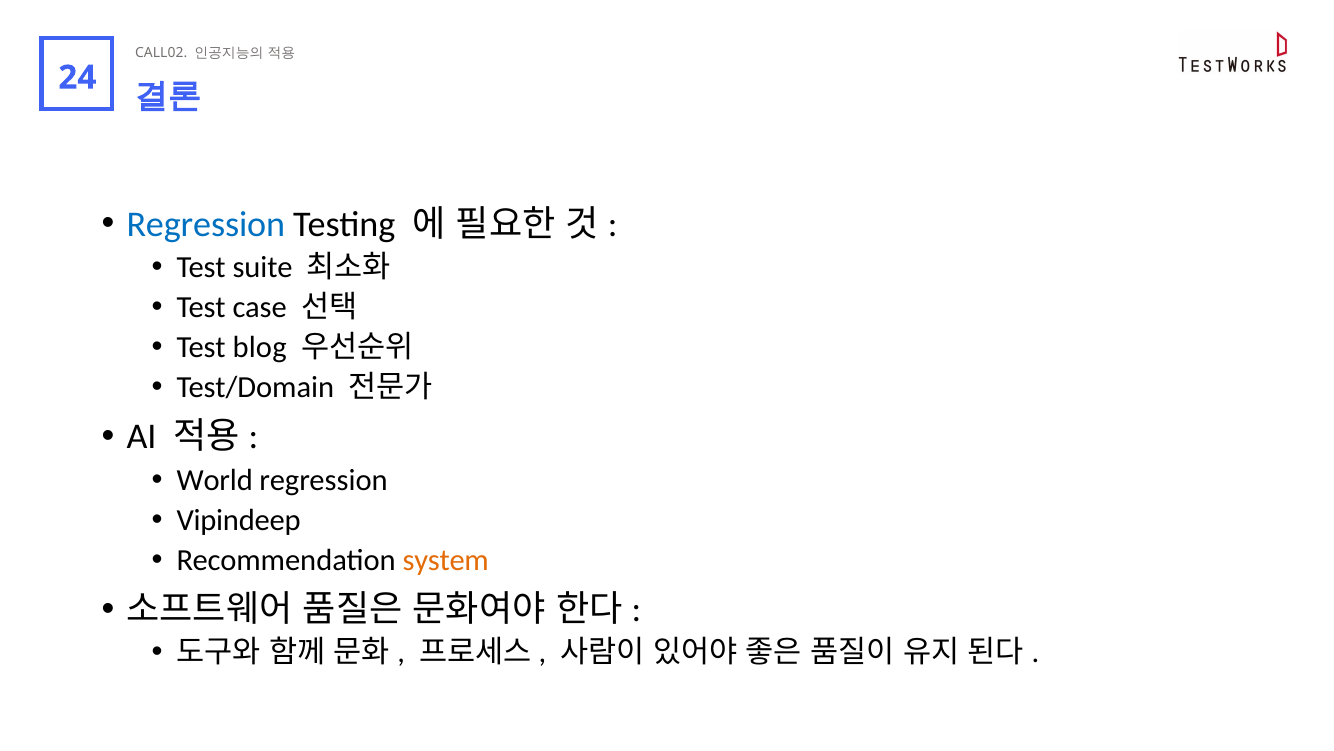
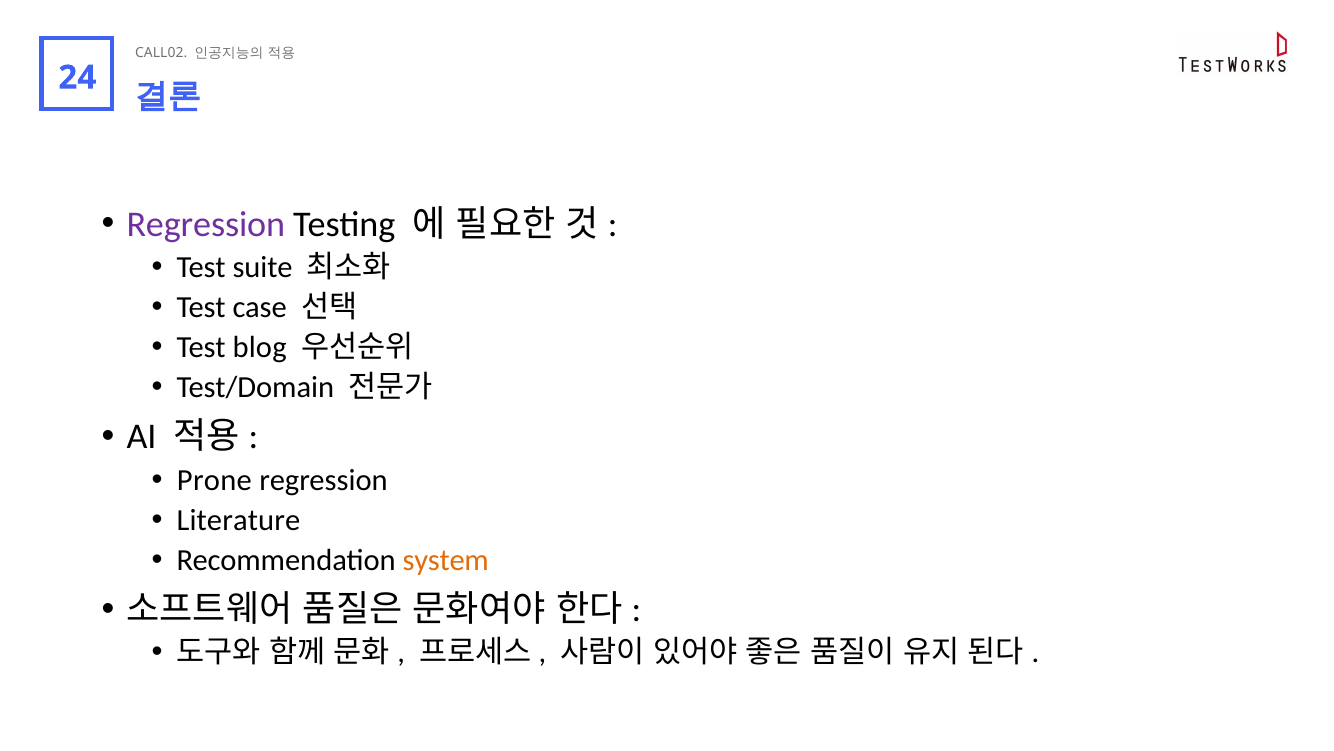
Regression colour: blue -> purple (206, 224)
World: World -> Prone (214, 480)
Vipindeep: Vipindeep -> Literature (238, 520)
